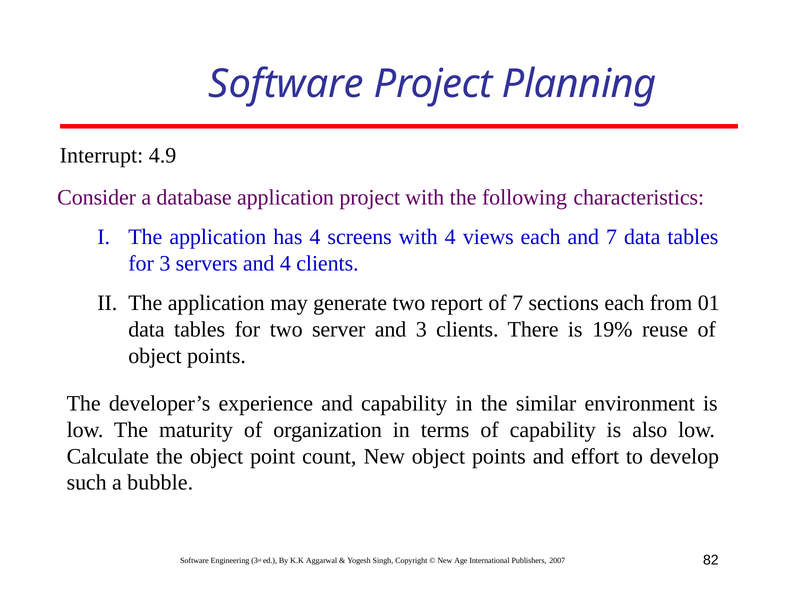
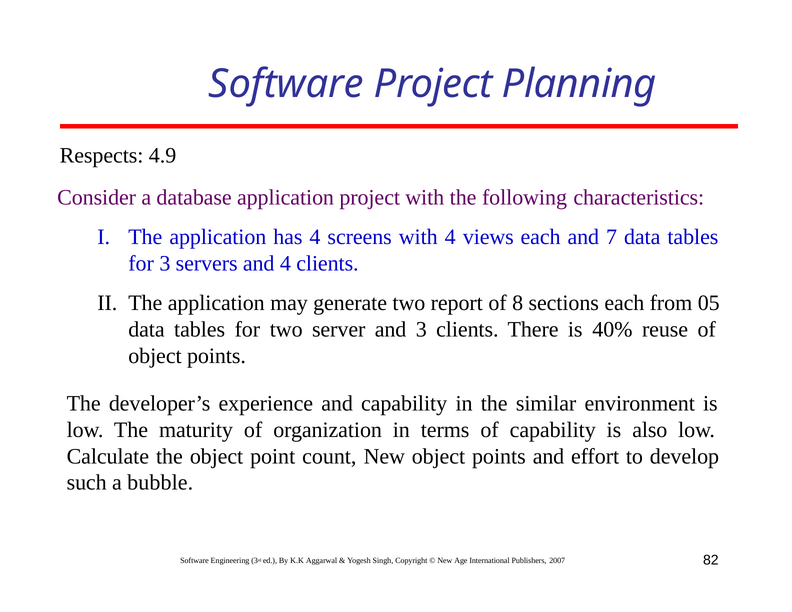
Interrupt: Interrupt -> Respects (102, 156)
of 7: 7 -> 8 (518, 303)
01: 01 -> 05 (709, 303)
19%: 19% -> 40% (612, 330)
